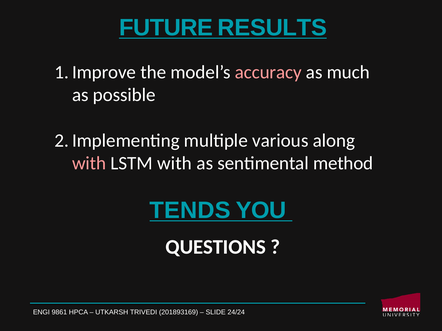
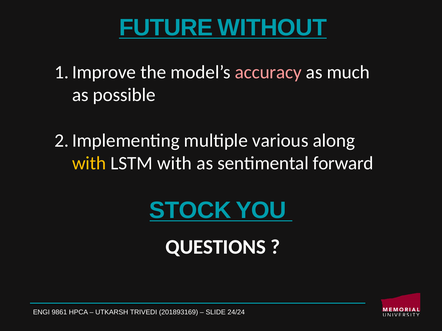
RESULTS: RESULTS -> WITHOUT (272, 28)
with colour: pink -> yellow (89, 163)
method: method -> forward (343, 163)
TENDS: TENDS -> STOCK (190, 211)
